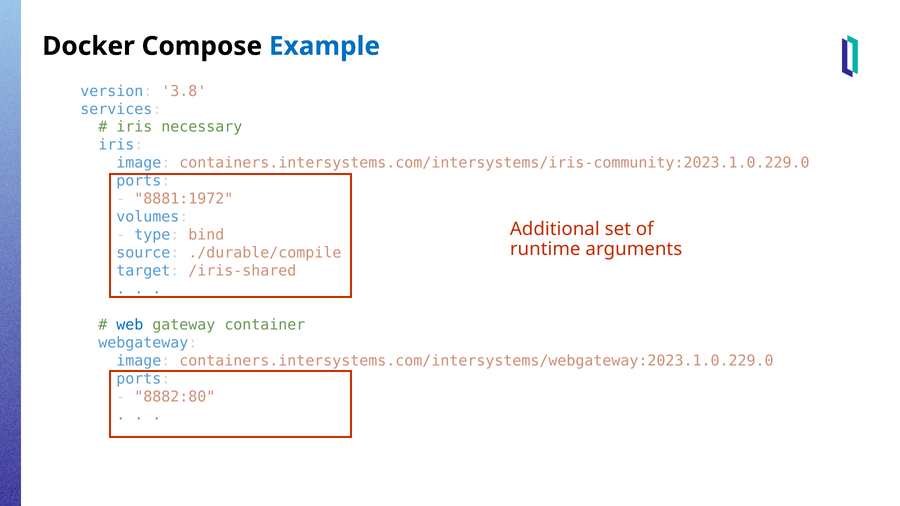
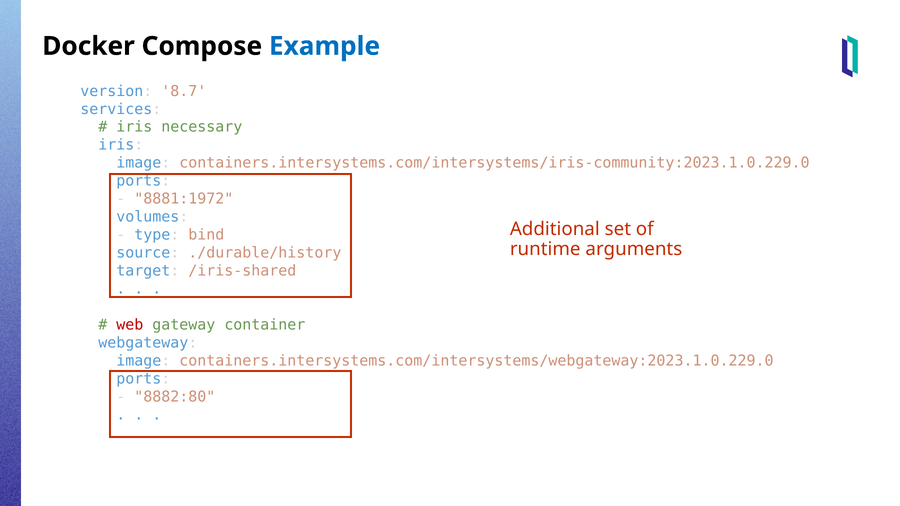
3.8: 3.8 -> 8.7 (184, 91)
./durable/compile: ./durable/compile -> ./durable/history (265, 253)
web colour: blue -> red (130, 325)
